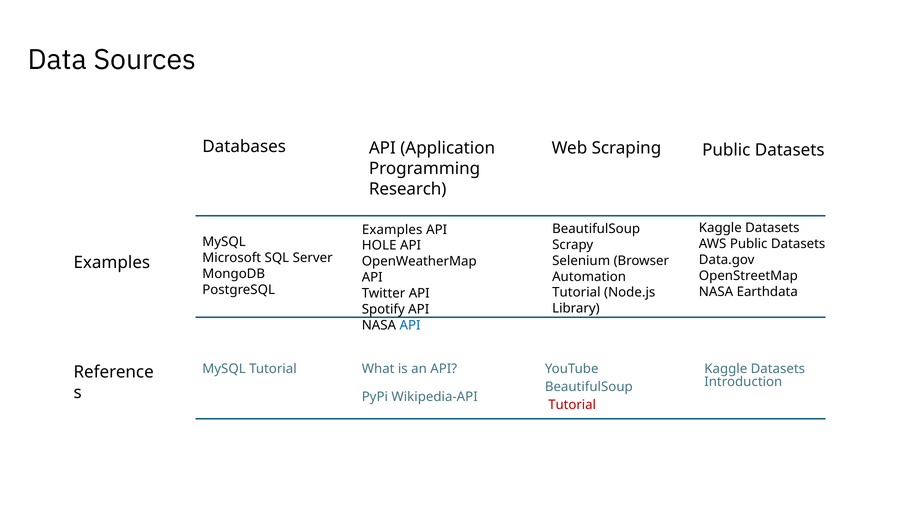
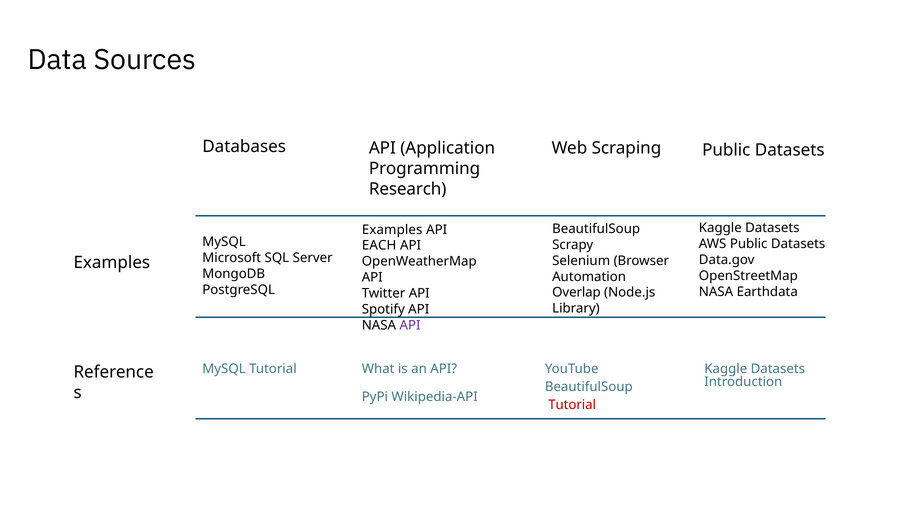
HOLE: HOLE -> EACH (379, 245)
Tutorial: Tutorial -> Overlap (576, 292)
API colour: blue -> purple (410, 325)
